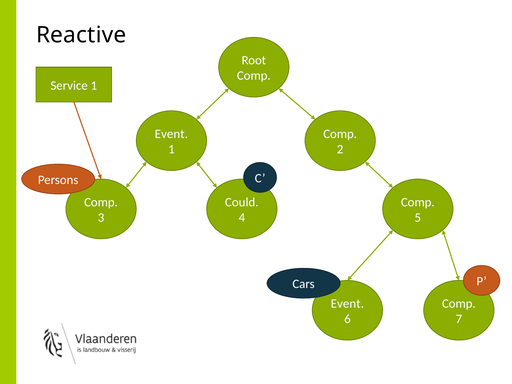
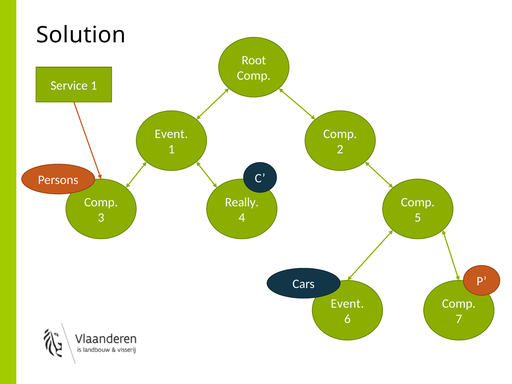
Reactive: Reactive -> Solution (81, 35)
Could: Could -> Really (242, 202)
